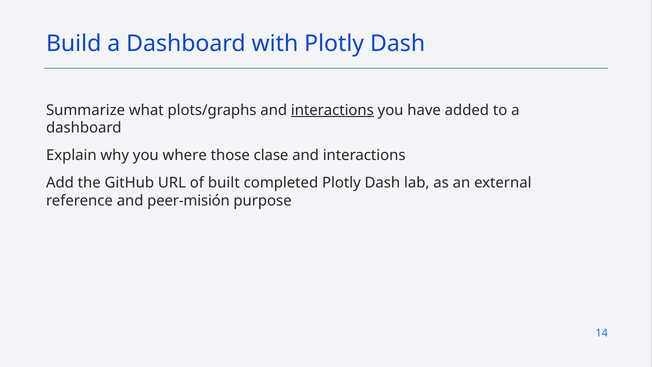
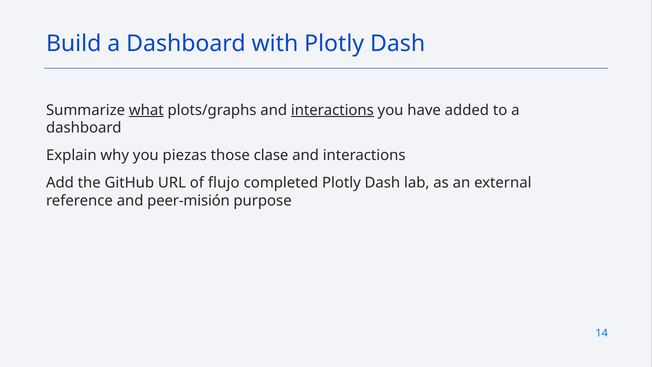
what underline: none -> present (146, 110)
where: where -> piezas (185, 155)
built: built -> flujo (224, 183)
